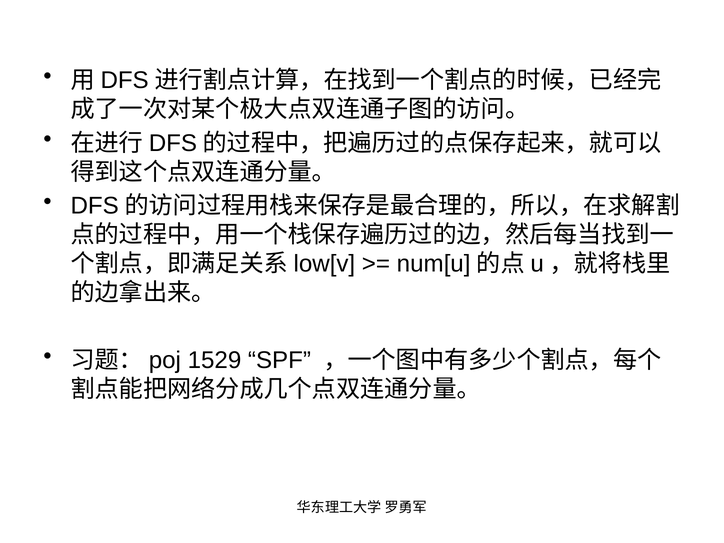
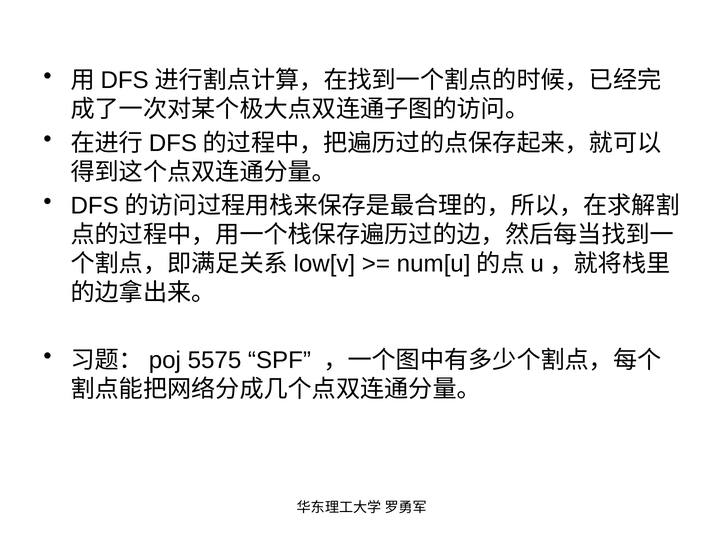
1529: 1529 -> 5575 (214, 360)
